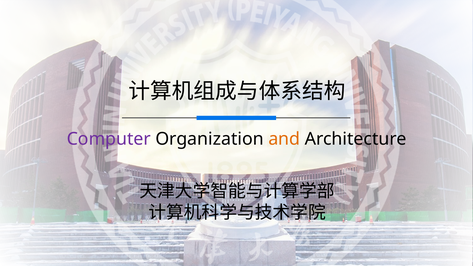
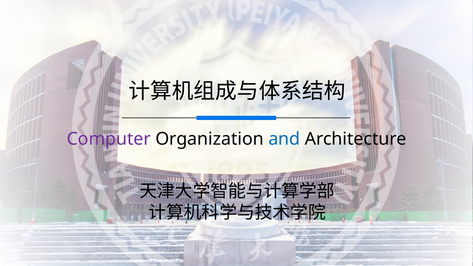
and colour: orange -> blue (284, 139)
